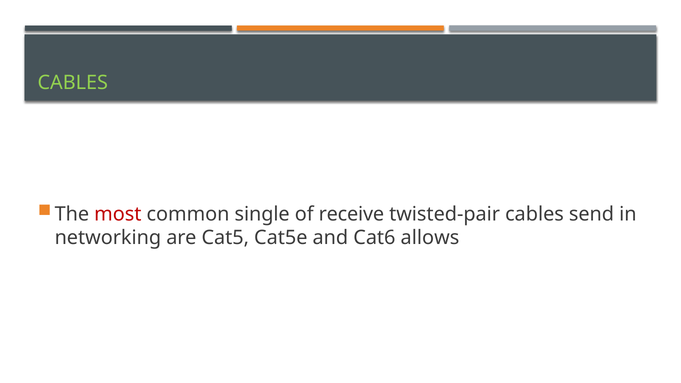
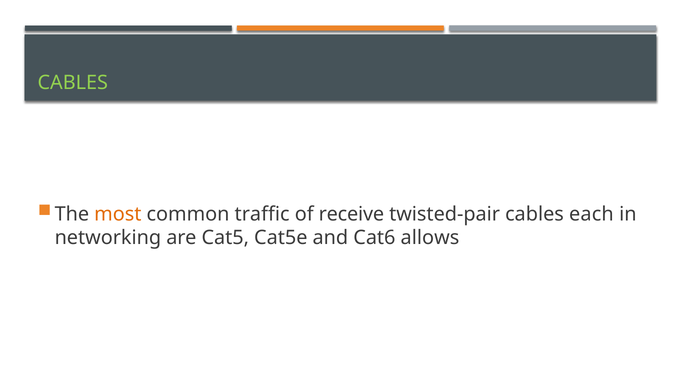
most colour: red -> orange (118, 214)
single: single -> traffic (262, 214)
send: send -> each (591, 214)
